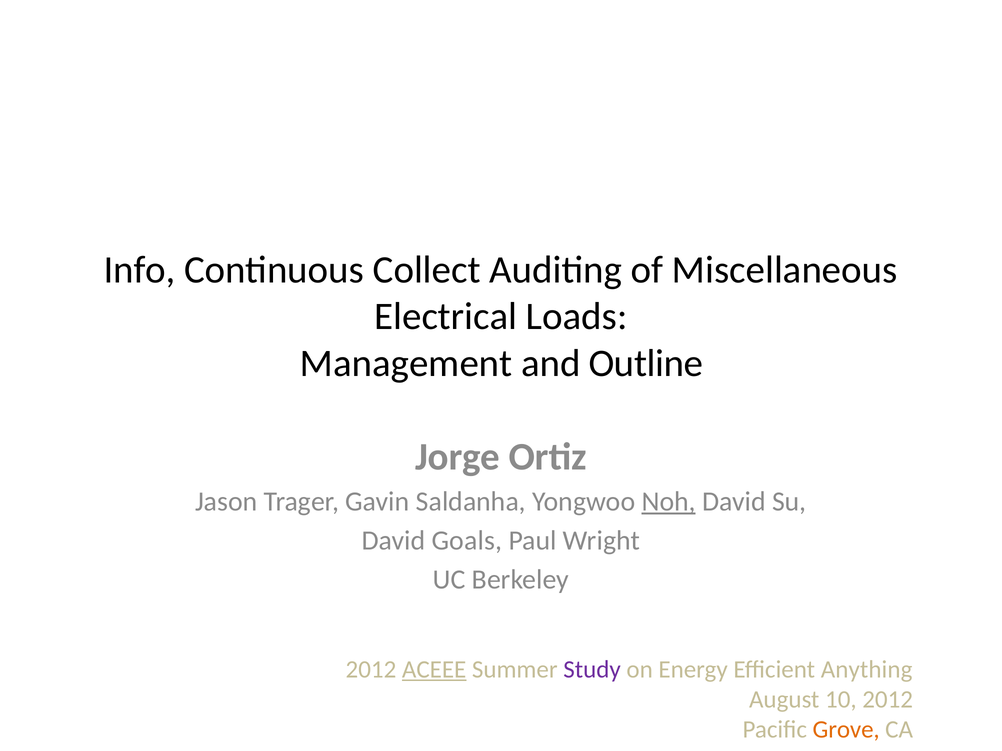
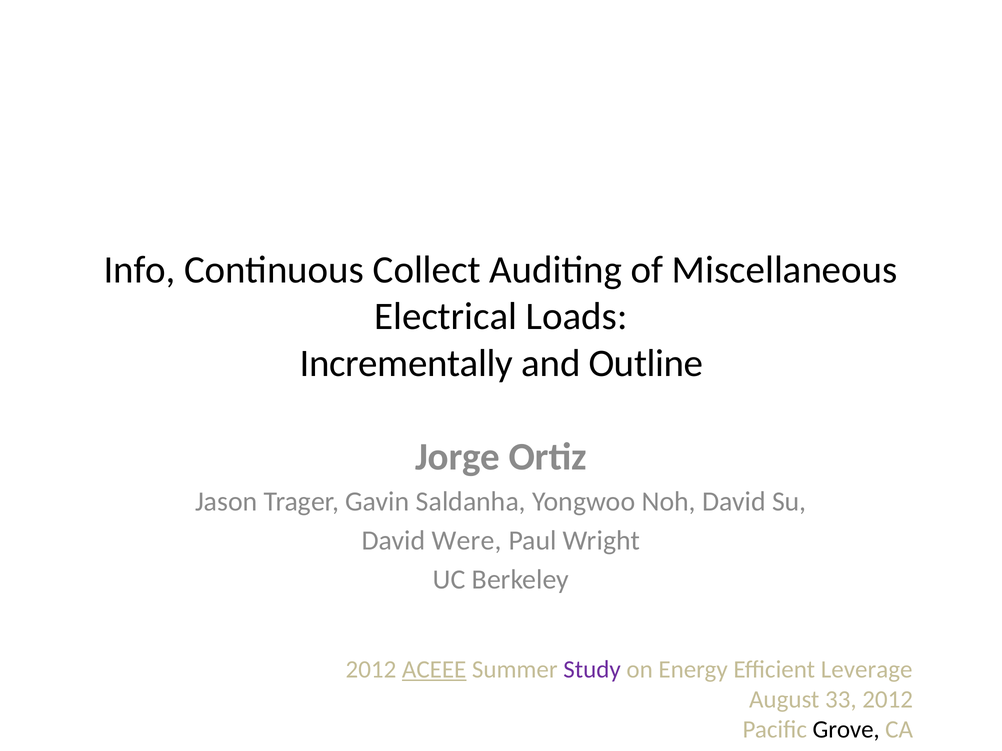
Management: Management -> Incrementally (406, 363)
Noh underline: present -> none (669, 502)
Goals: Goals -> Were (467, 541)
Anything: Anything -> Leverage (867, 670)
10: 10 -> 33 (841, 700)
Grove colour: orange -> black (846, 730)
